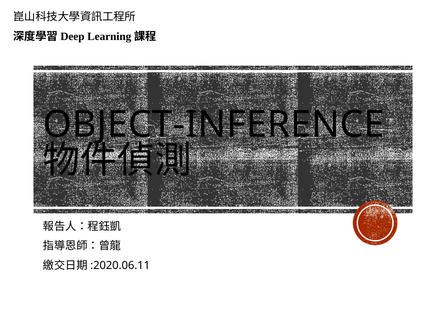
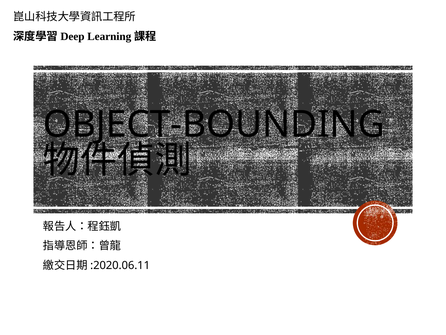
OBJECT-INFERENCE: OBJECT-INFERENCE -> OBJECT-BOUNDING (214, 124)
